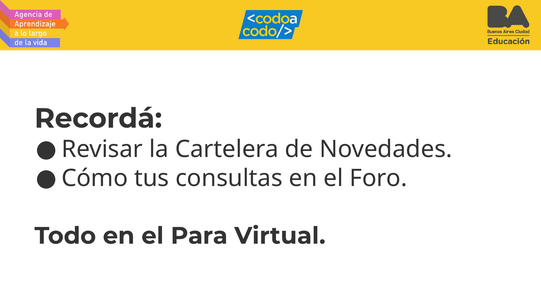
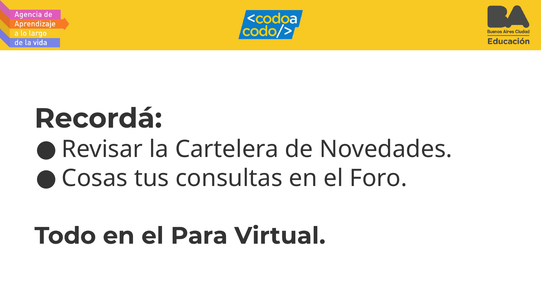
Cómo: Cómo -> Cosas (95, 178)
